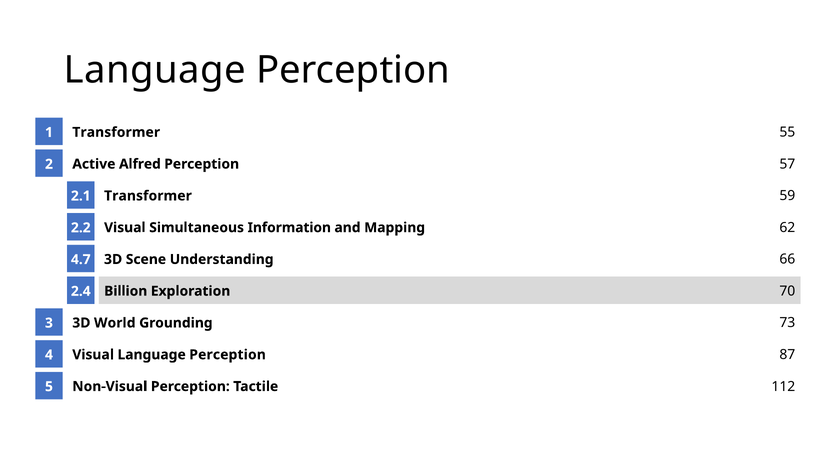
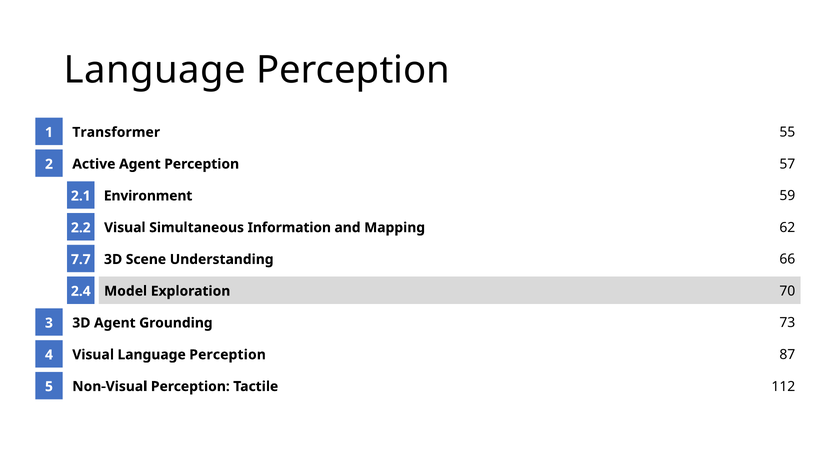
Active Alfred: Alfred -> Agent (140, 164)
Transformer: Transformer -> Environment (148, 196)
4.7: 4.7 -> 7.7 (81, 260)
Billion: Billion -> Model (126, 291)
3D World: World -> Agent (115, 323)
